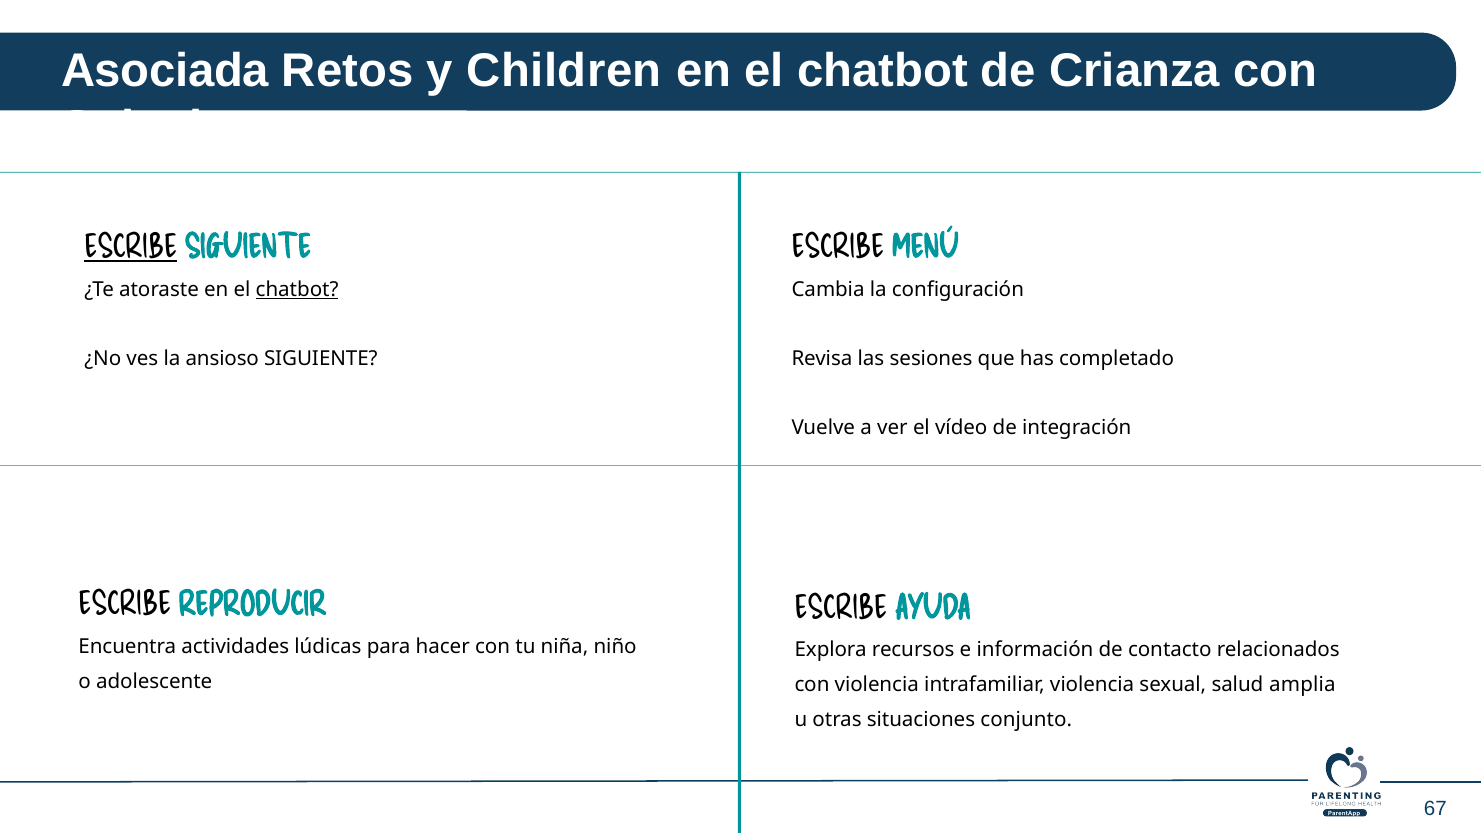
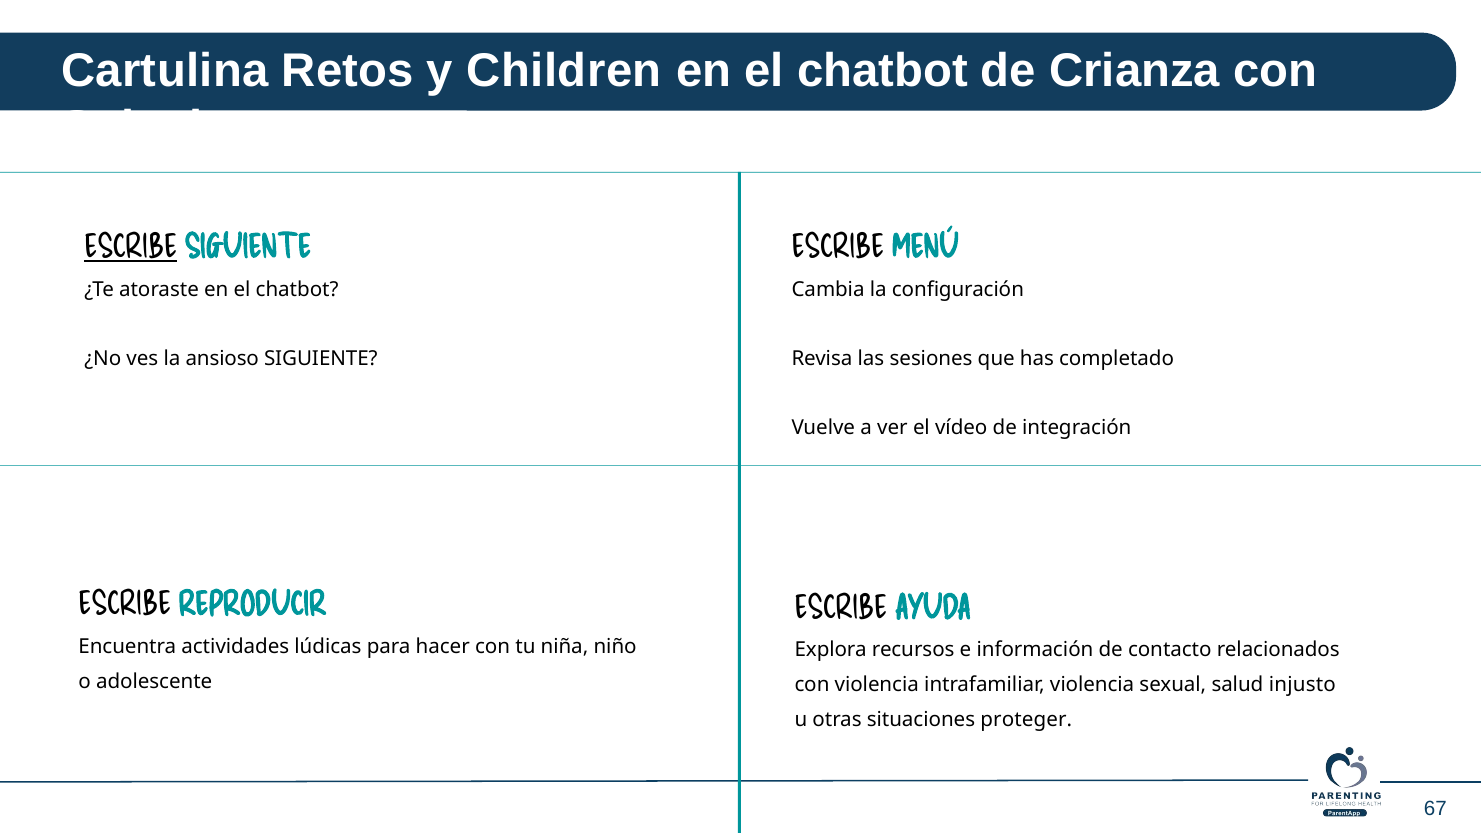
Asociada: Asociada -> Cartulina (165, 71)
chatbot underline: present -> none (297, 289)
amplia: amplia -> injusto (1302, 685)
conjunto: conjunto -> proteger (1026, 719)
